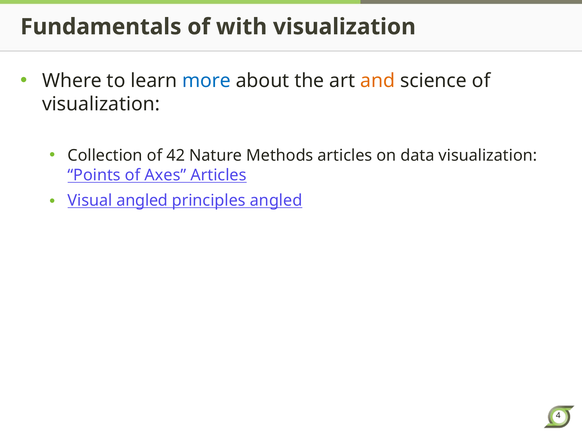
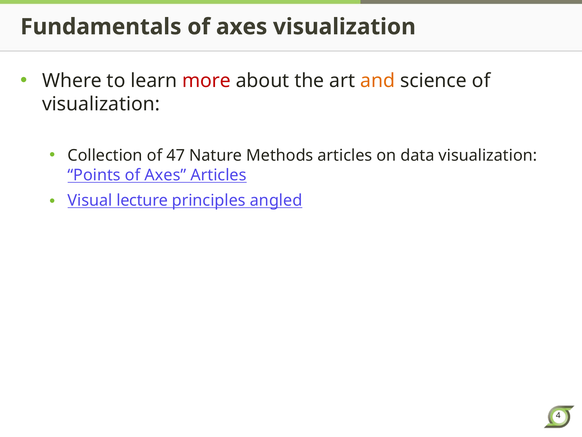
Fundamentals of with: with -> axes (242, 27)
more colour: blue -> red (207, 81)
42: 42 -> 47 (176, 155)
Visual angled: angled -> lecture (142, 200)
